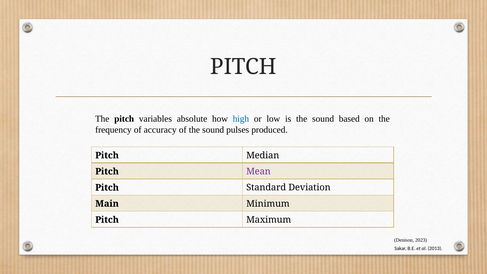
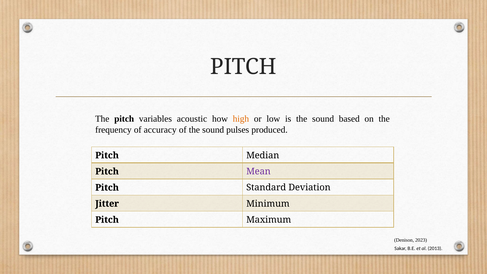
absolute: absolute -> acoustic (192, 119)
high colour: blue -> orange (241, 119)
Main: Main -> Jitter (107, 204)
